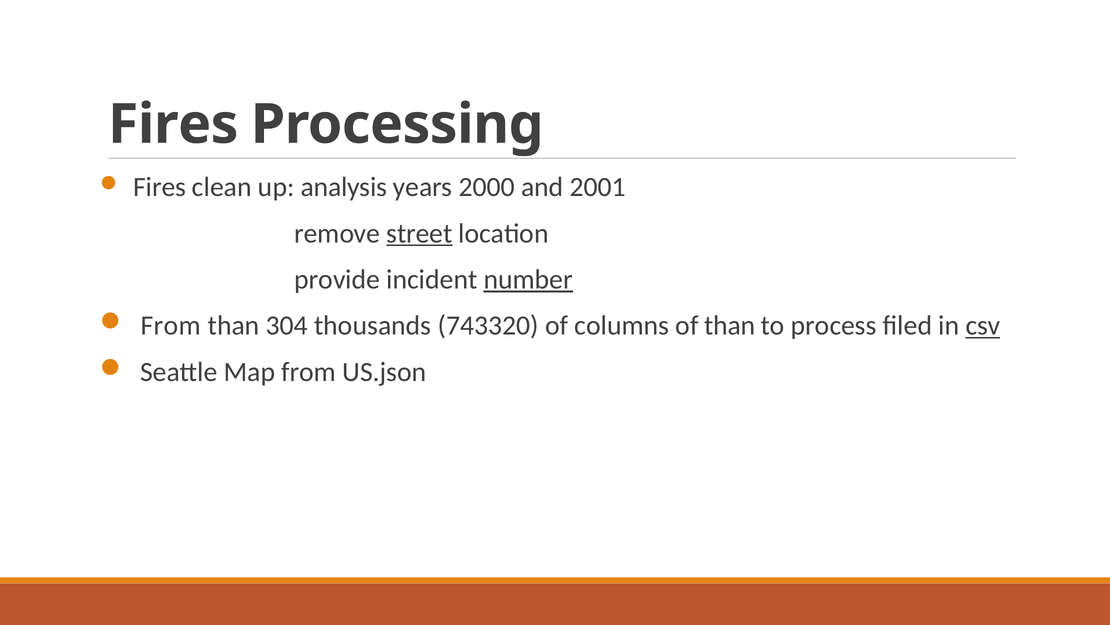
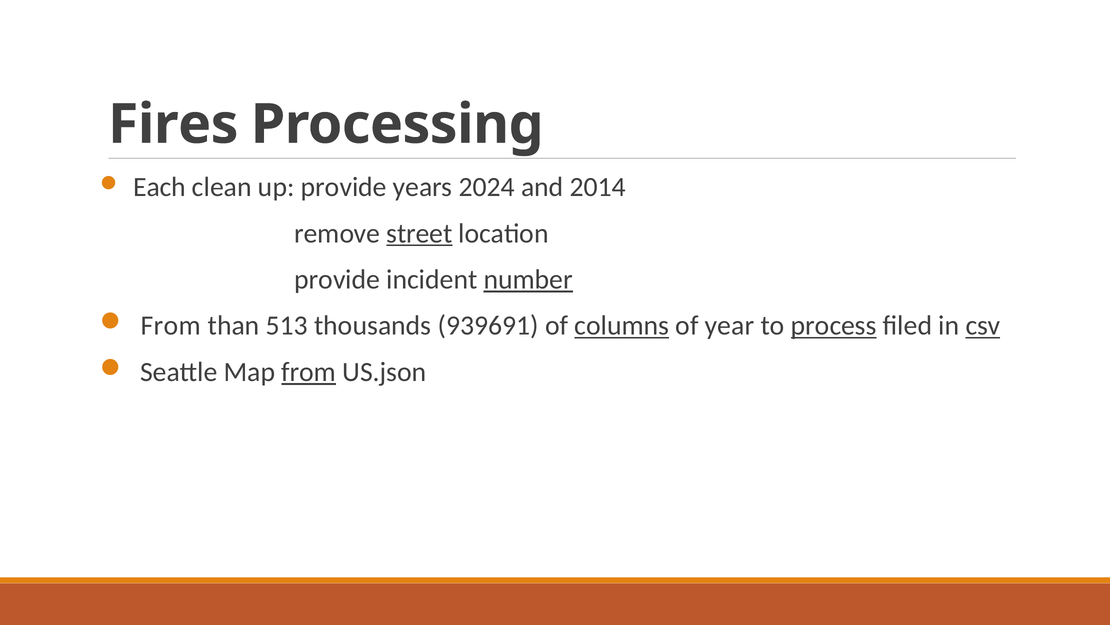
Fires: Fires -> Each (160, 187)
up analysis: analysis -> provide (344, 187)
2000: 2000 -> 2024 (487, 187)
2001: 2001 -> 2014 (598, 187)
304: 304 -> 513 (287, 325)
743320: 743320 -> 939691 (488, 325)
columns underline: none -> present (622, 325)
of than: than -> year (730, 325)
process underline: none -> present (834, 325)
from underline: none -> present (309, 372)
